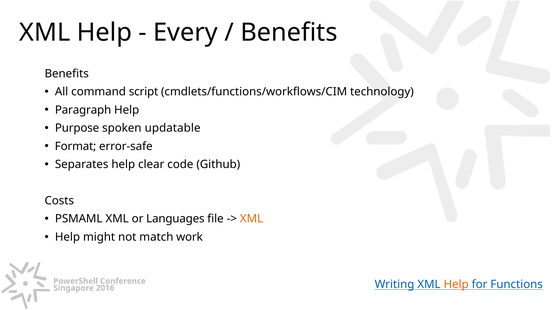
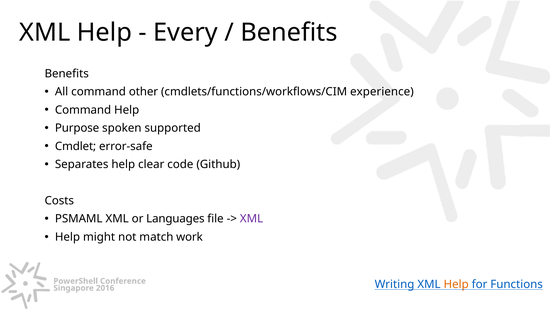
script: script -> other (144, 92)
technology: technology -> experience (382, 92)
Paragraph: Paragraph -> Command (83, 110)
updatable: updatable -> supported (173, 128)
Format: Format -> Cmdlet (76, 147)
XML colour: orange -> purple (252, 219)
